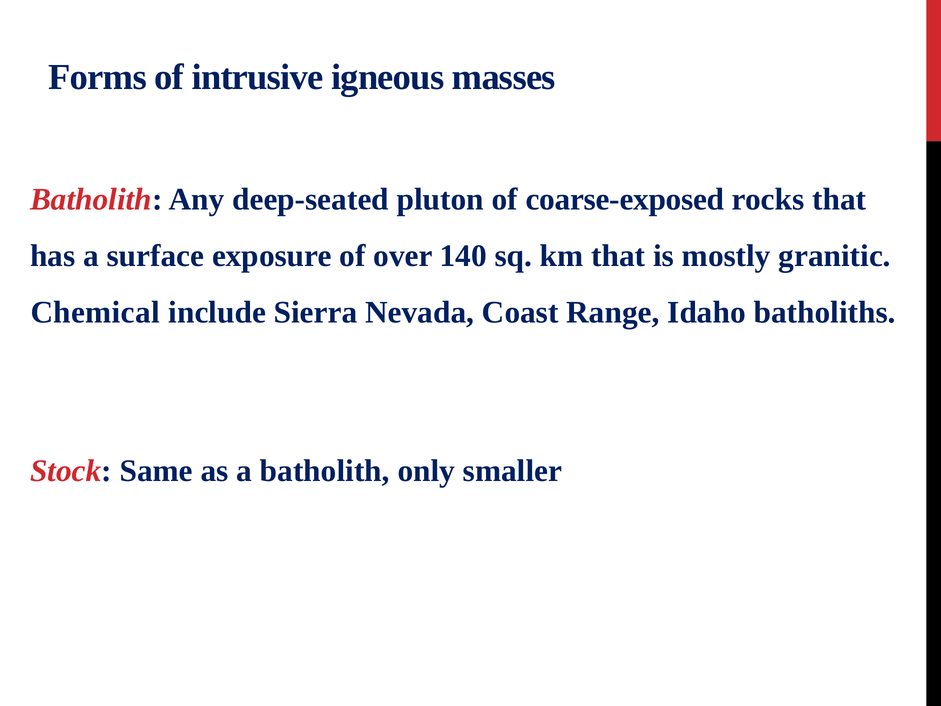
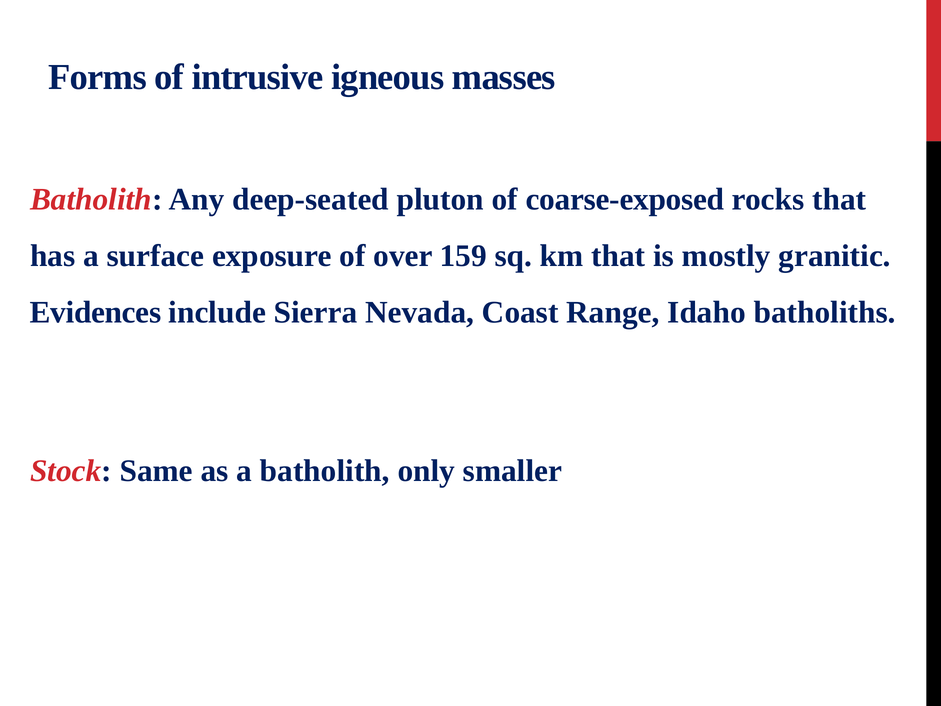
140: 140 -> 159 (463, 256)
Chemical: Chemical -> Evidences (95, 312)
